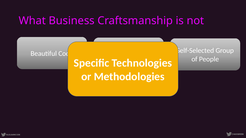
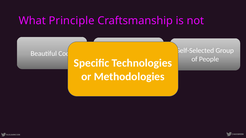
Business: Business -> Principle (72, 21)
